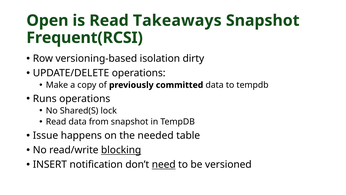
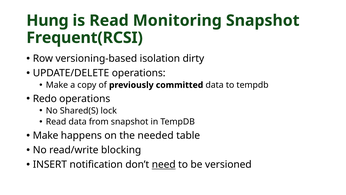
Open: Open -> Hung (47, 21)
Takeaways: Takeaways -> Monitoring (177, 21)
Runs: Runs -> Redo (45, 99)
Issue: Issue -> Make (46, 135)
blocking underline: present -> none (121, 150)
